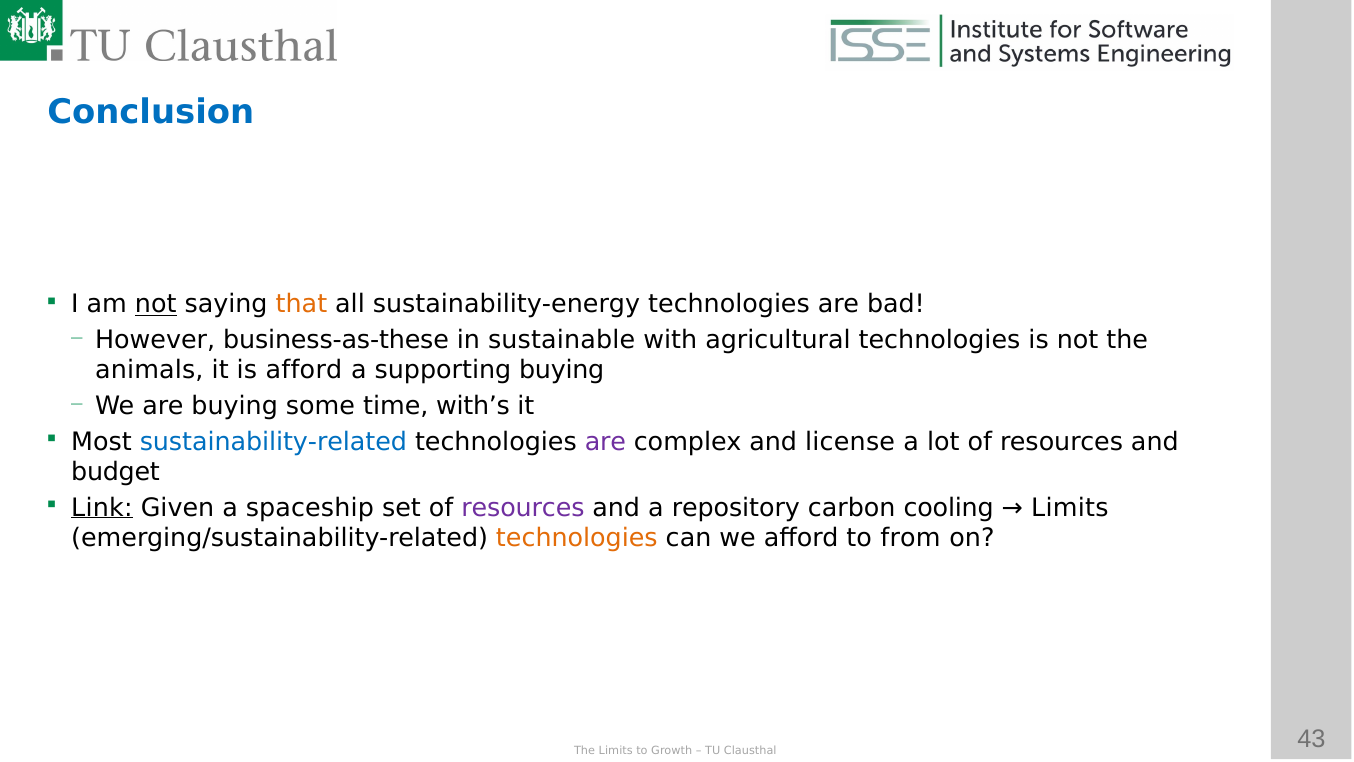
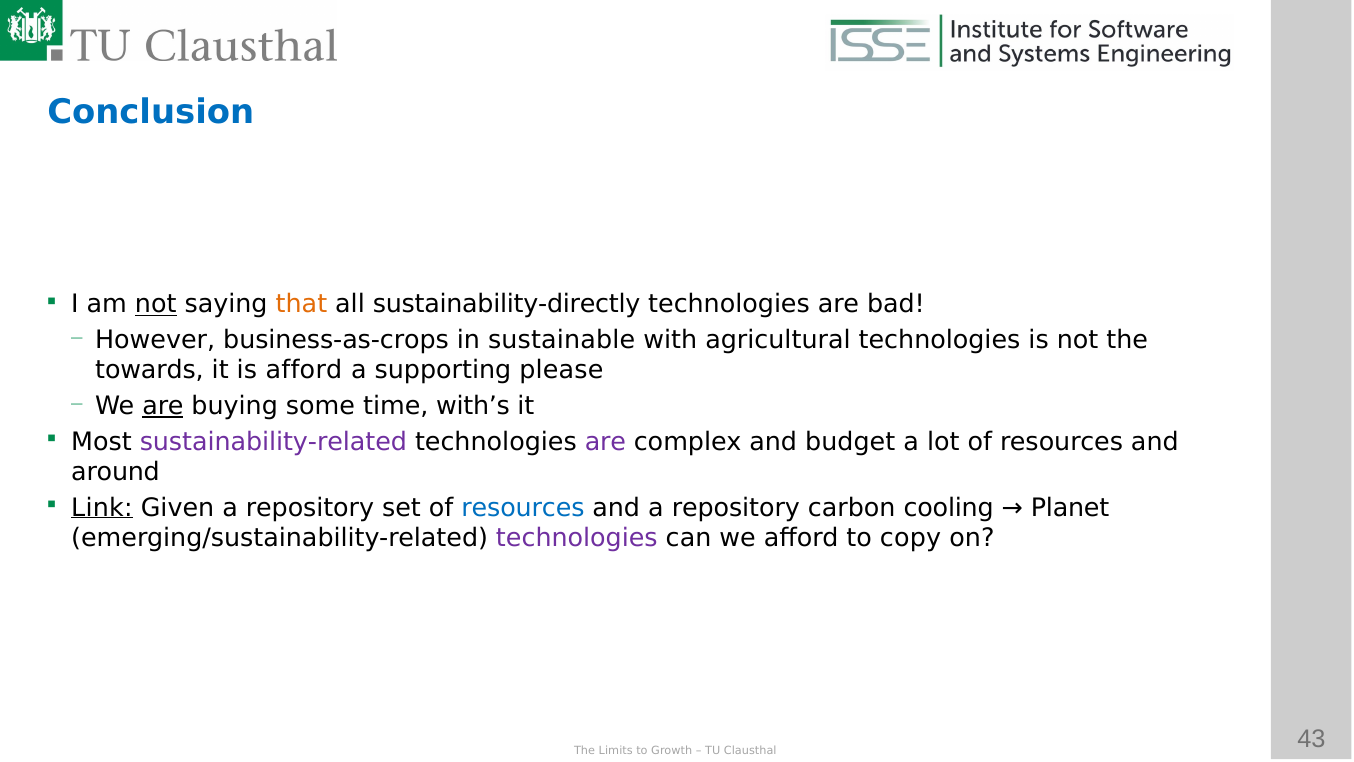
sustainability-energy: sustainability-energy -> sustainability-directly (507, 304)
business-as-these: business-as-these -> business-as-crops (336, 340)
animals: animals -> towards (149, 370)
supporting buying: buying -> please (561, 370)
are underline: none -> present (163, 406)
sustainability-related colour: blue -> purple (273, 441)
license: license -> budget (850, 441)
budget: budget -> around (116, 472)
Given a spaceship: spaceship -> repository (310, 507)
resources colour: purple -> blue (523, 507)
Limits: Limits -> Planet (1070, 507)
technologies colour: orange -> purple (577, 538)
from: from -> copy (911, 538)
